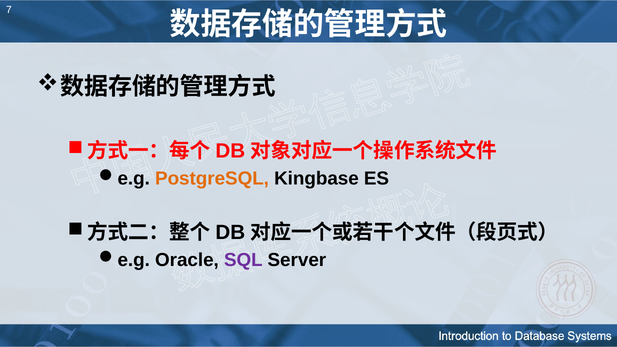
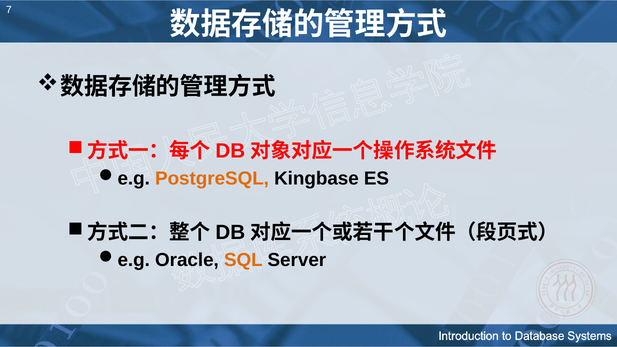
SQL colour: purple -> orange (243, 260)
